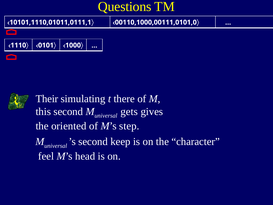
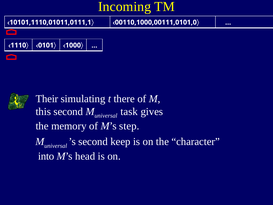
Questions: Questions -> Incoming (125, 7)
gets: gets -> task (129, 111)
oriented: oriented -> memory (69, 126)
feel: feel -> into (46, 156)
